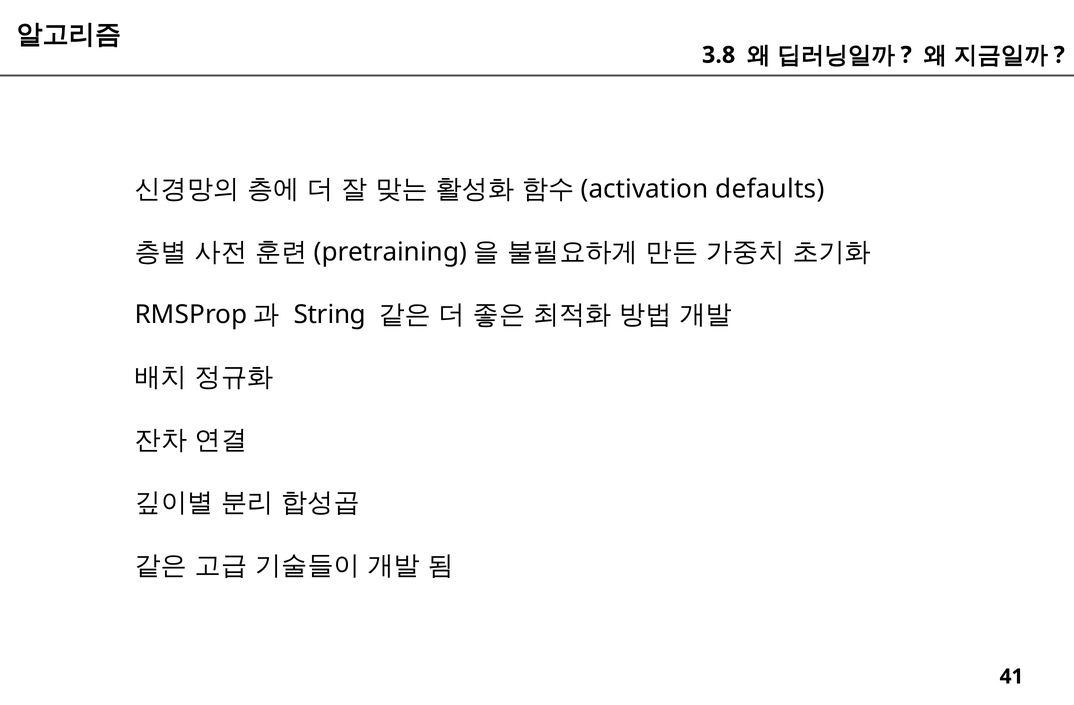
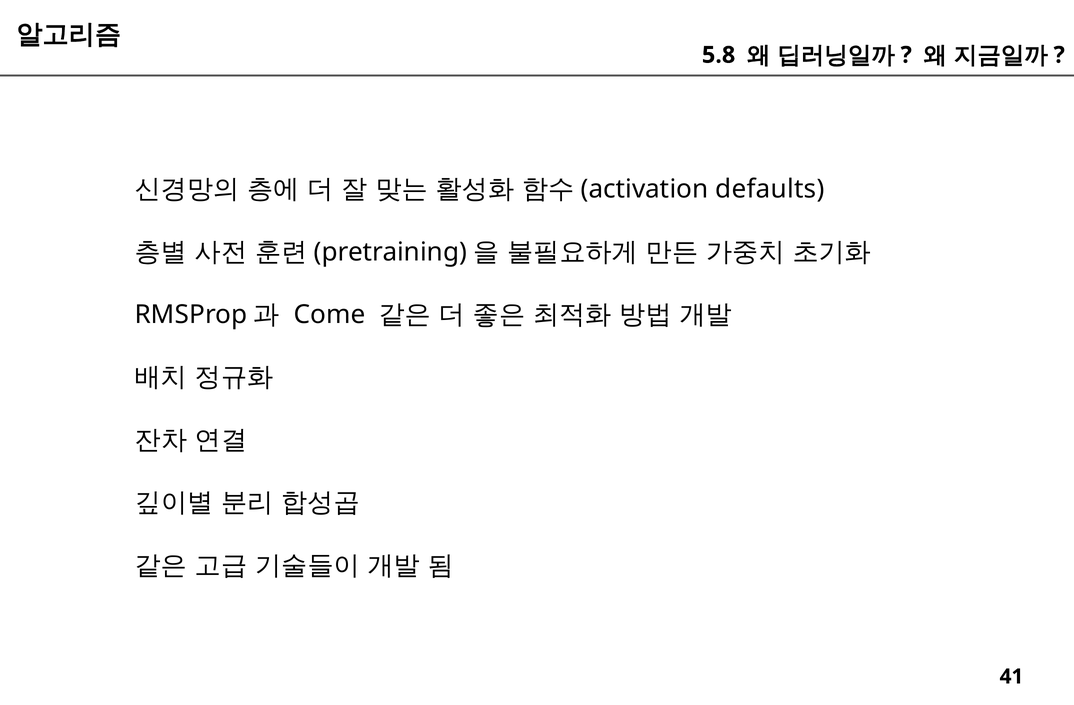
3.8: 3.8 -> 5.8 (719, 55)
String: String -> Come (330, 315)
